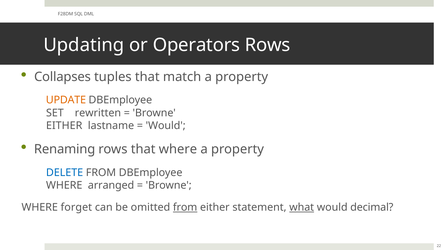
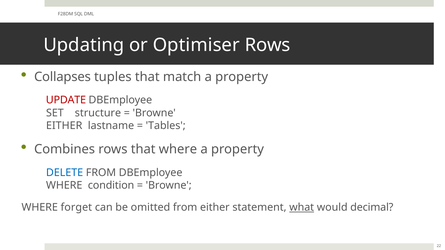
Operators: Operators -> Optimiser (196, 45)
UPDATE colour: orange -> red (66, 100)
rewritten: rewritten -> structure (98, 113)
Would: Would -> Tables (166, 126)
Renaming: Renaming -> Combines (65, 149)
arranged: arranged -> condition (111, 185)
from underline: present -> none (185, 208)
